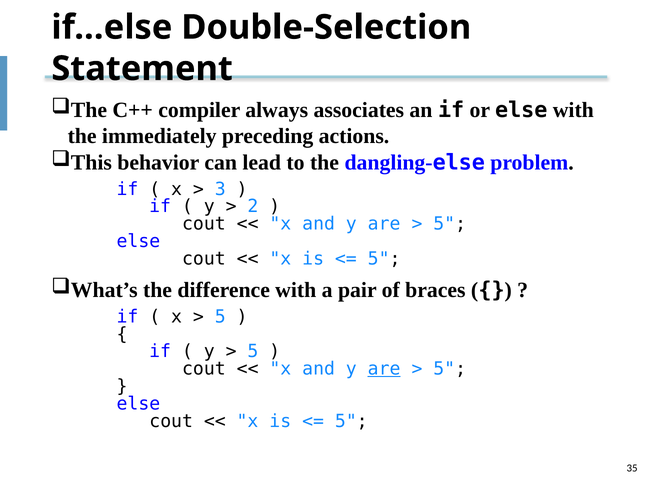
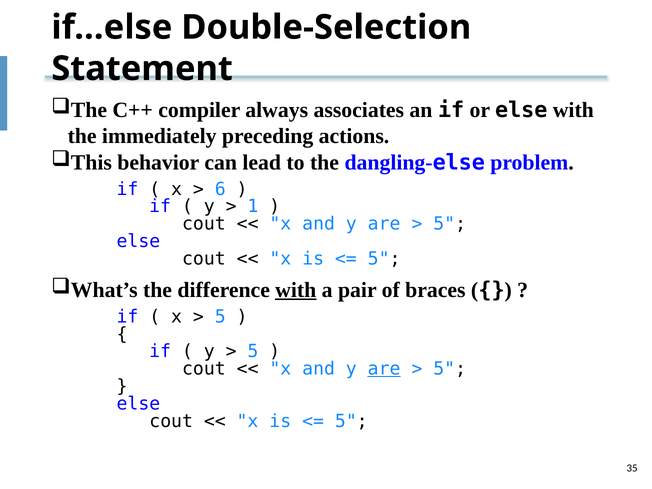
3: 3 -> 6 (220, 189)
2: 2 -> 1 (253, 207)
with underline: none -> present (296, 290)
